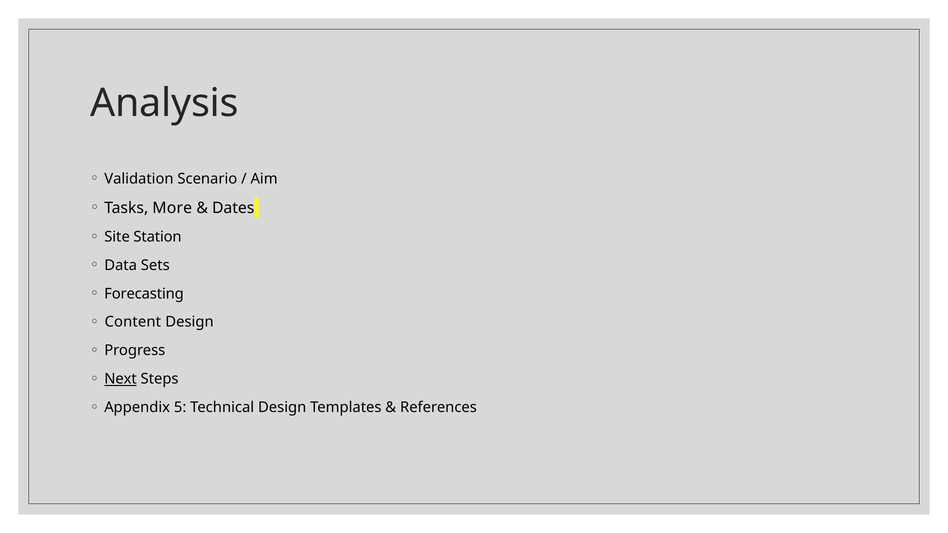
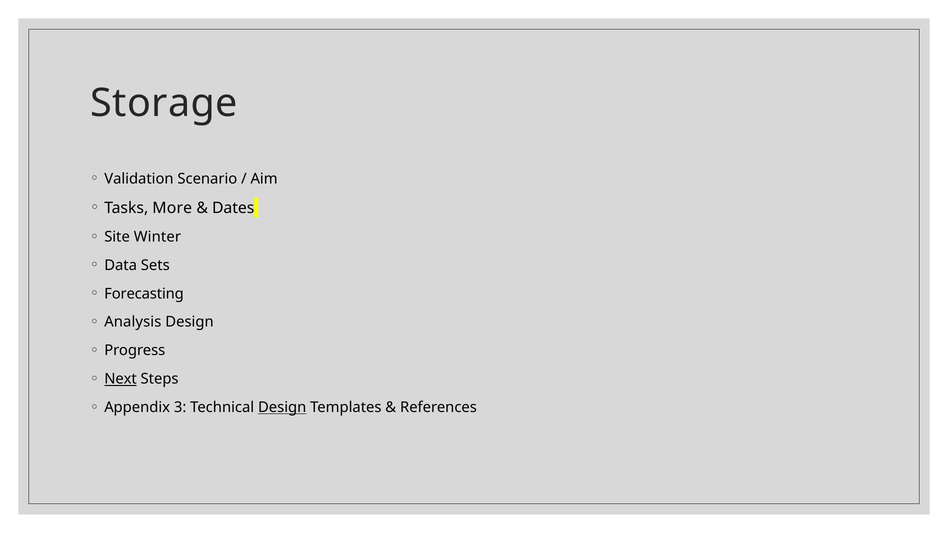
Analysis: Analysis -> Storage (164, 103)
Station: Station -> Winter (157, 237)
Content: Content -> Analysis (133, 322)
5: 5 -> 3 (180, 408)
Design underline: none -> present (282, 408)
